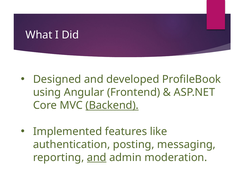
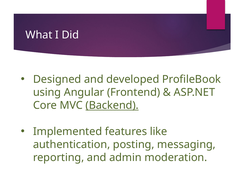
and underline: present -> none (97, 157)
